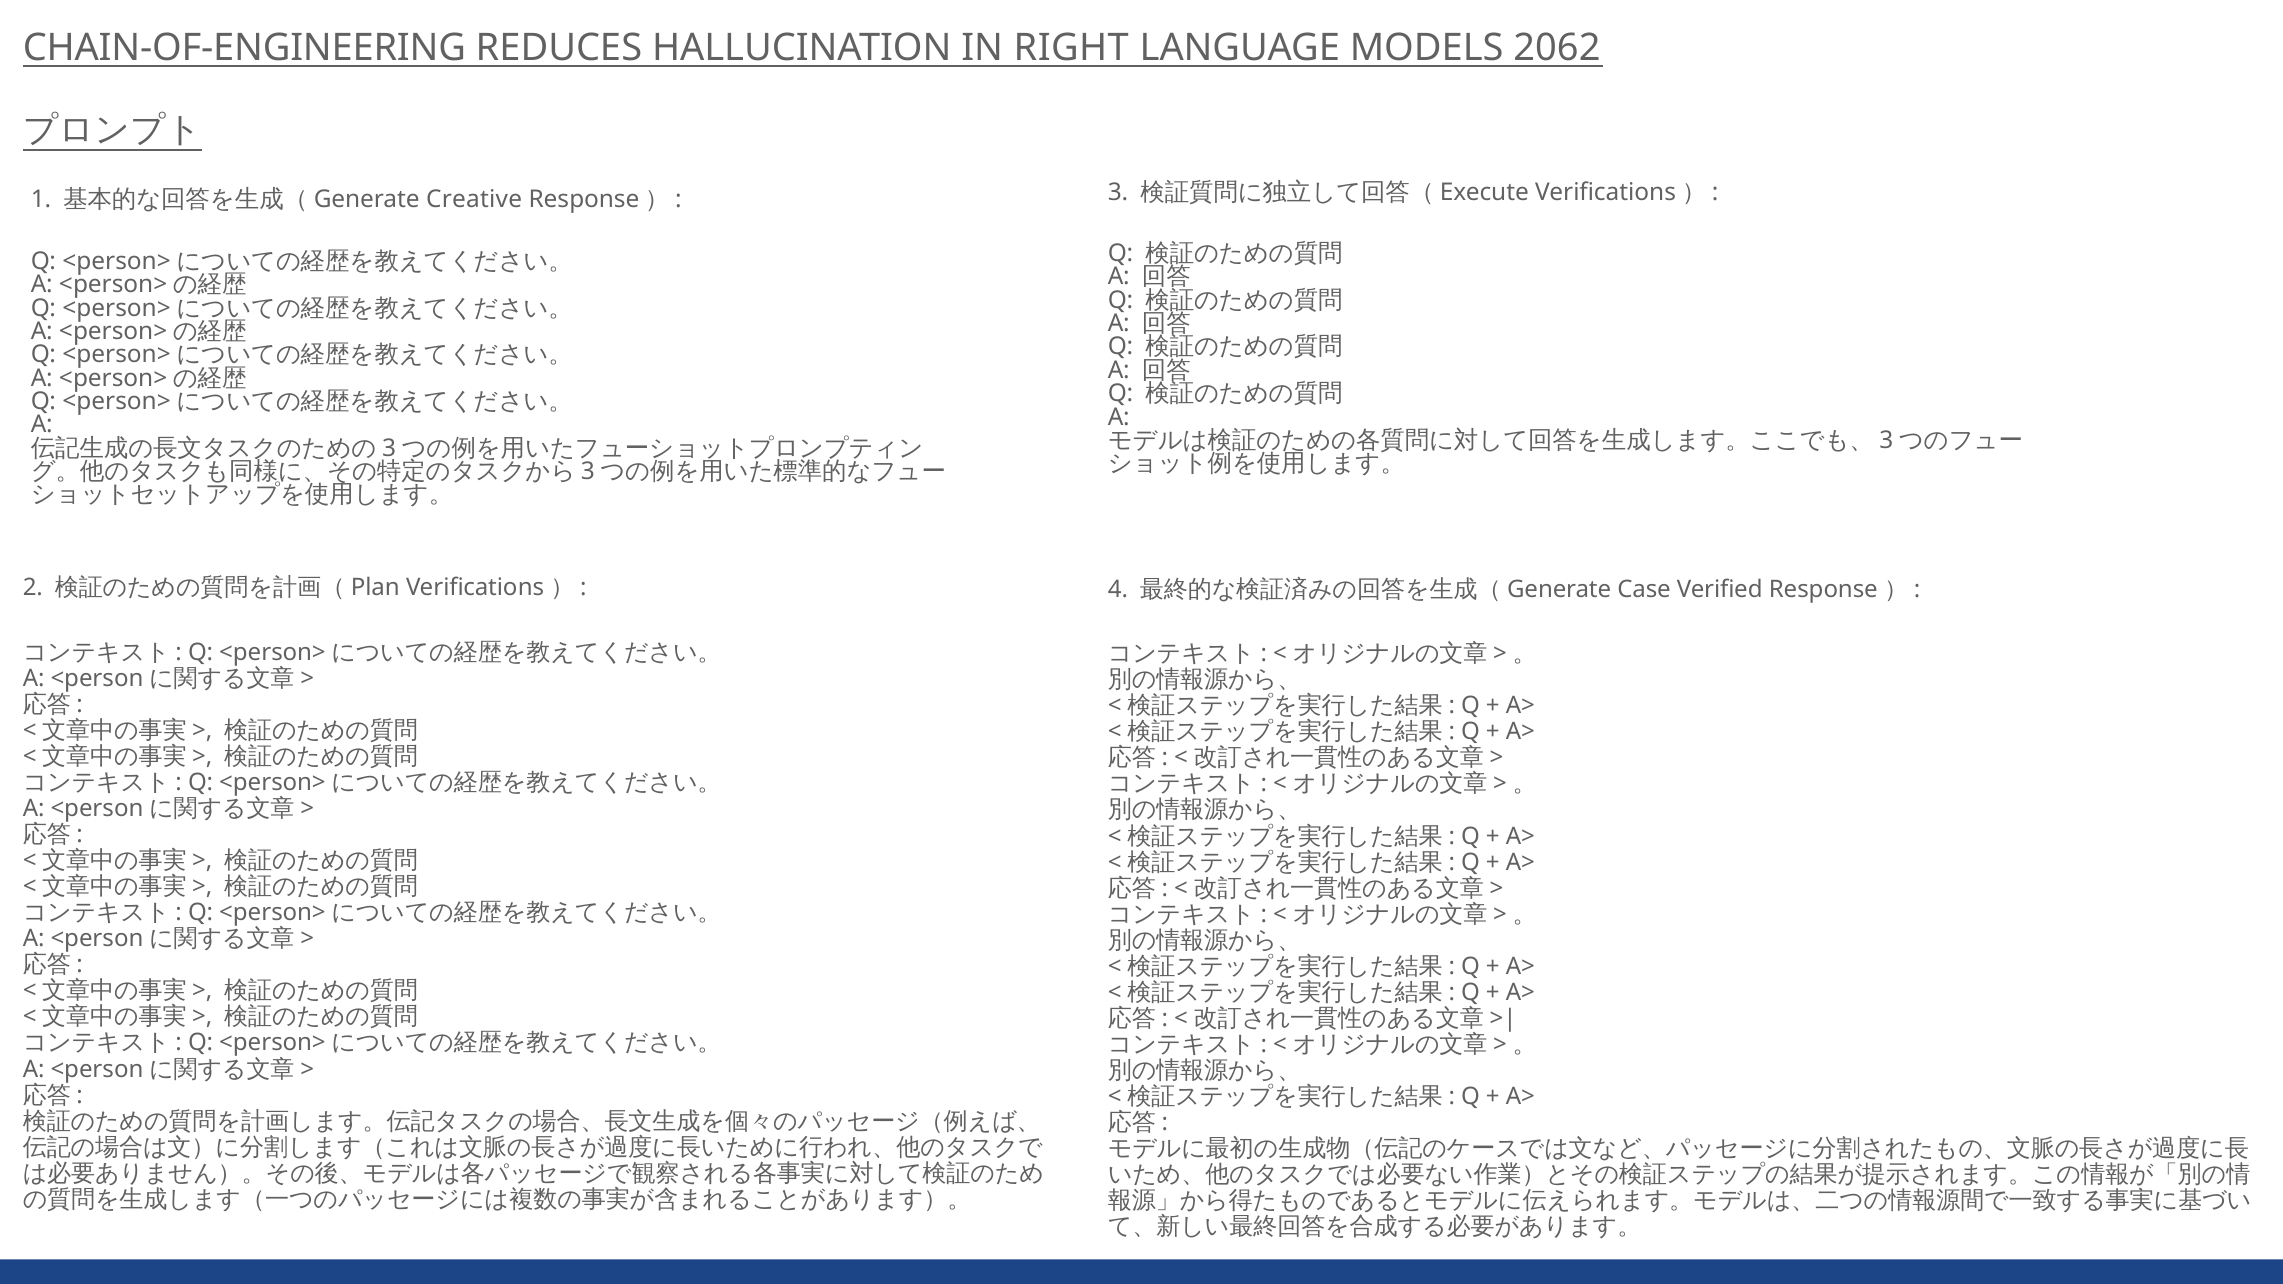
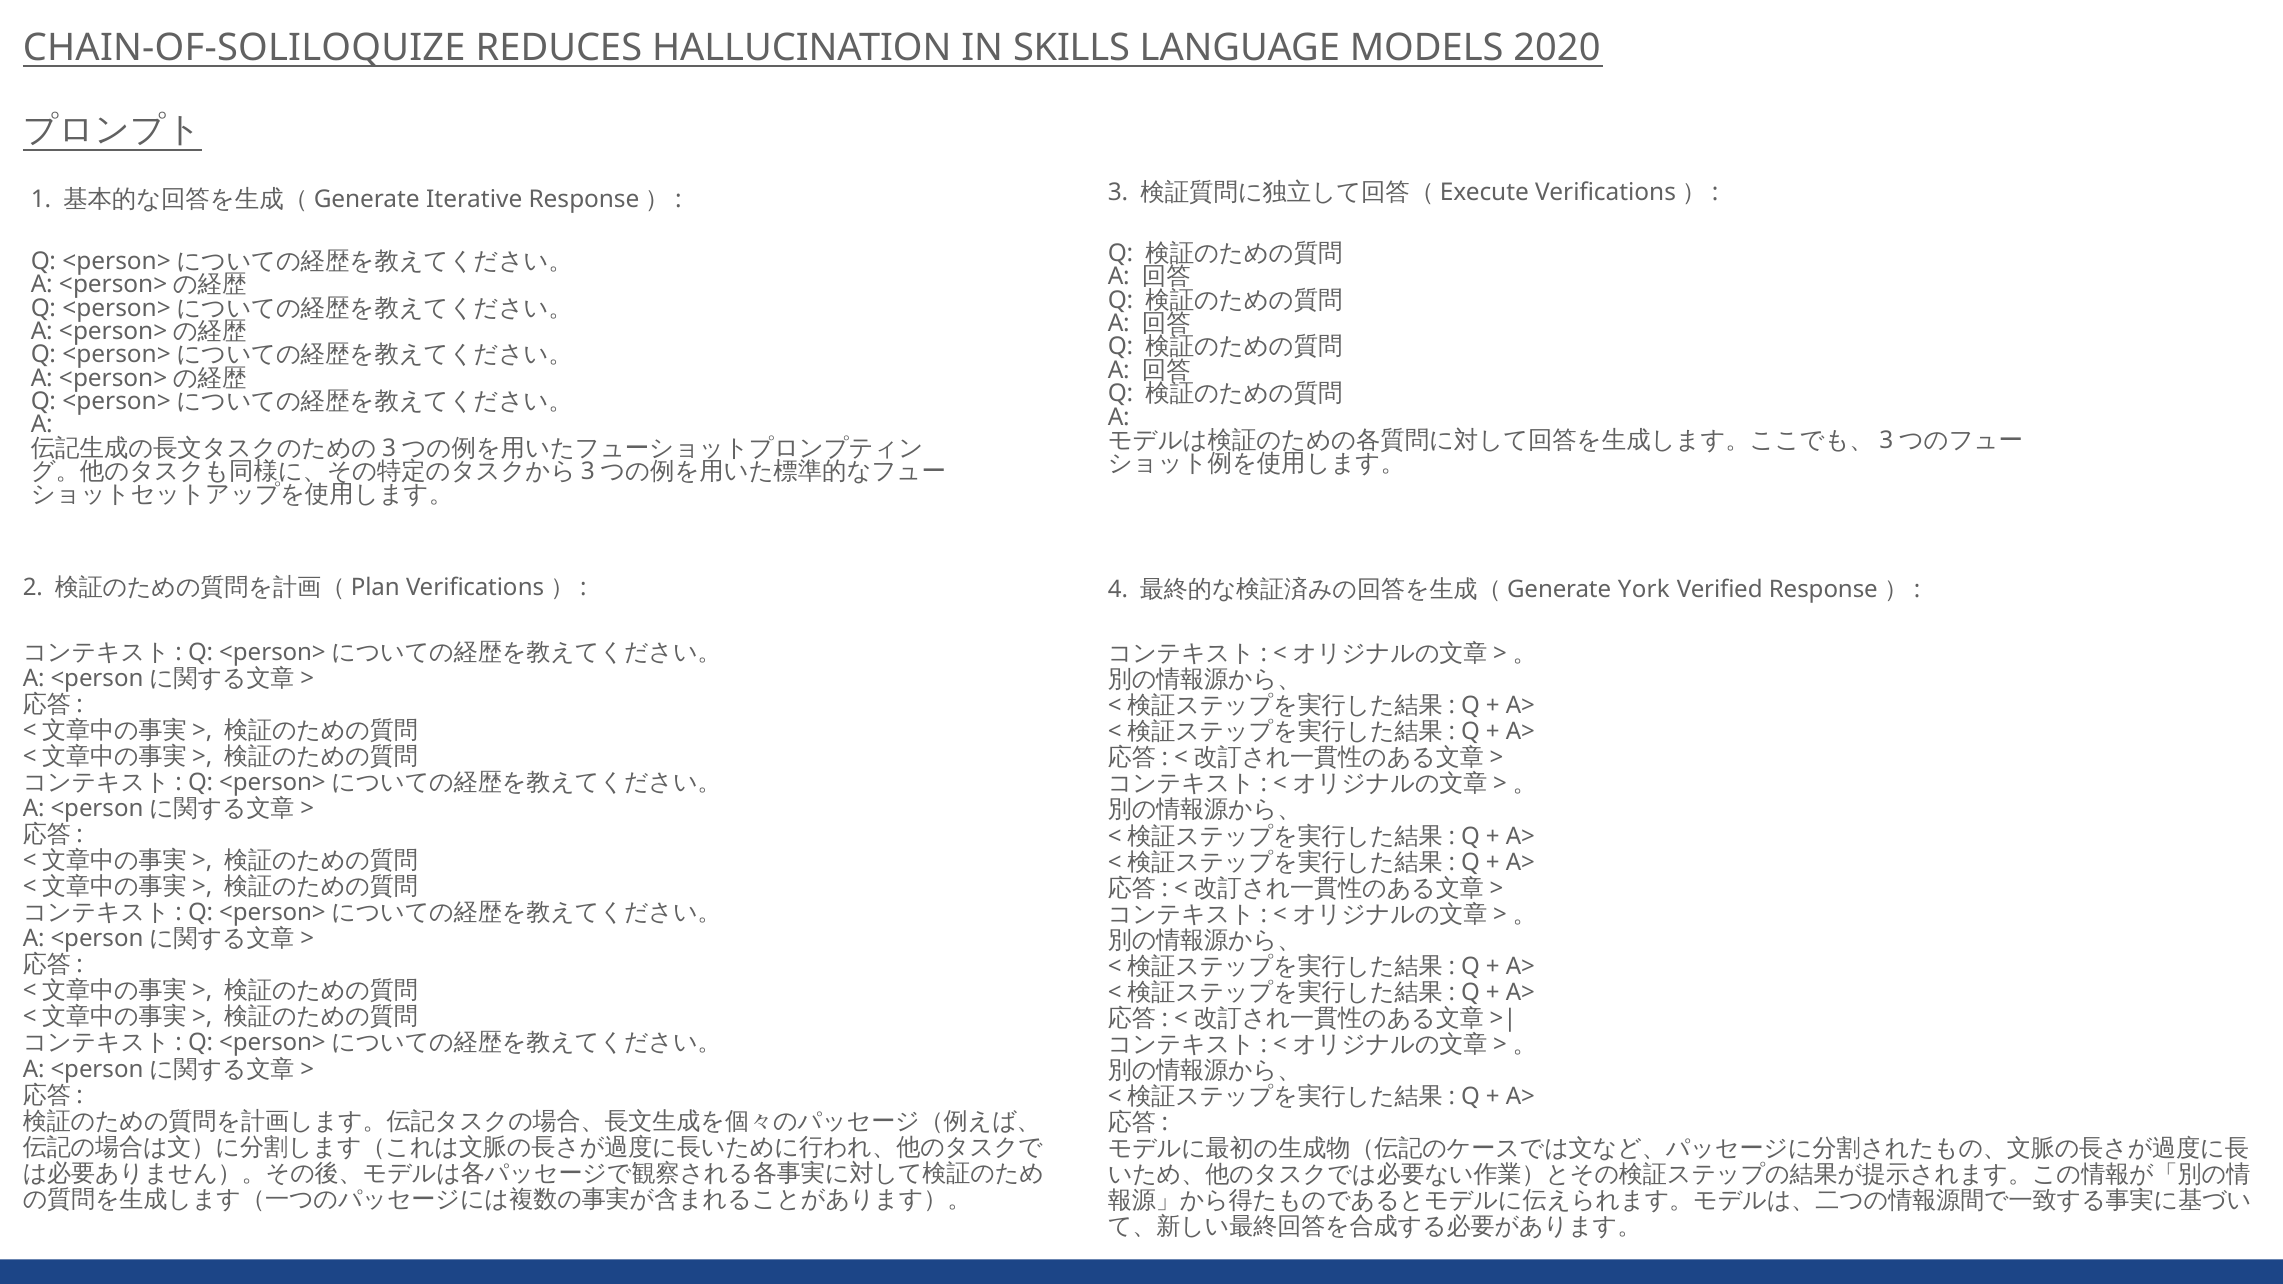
CHAIN-OF-ENGINEERING: CHAIN-OF-ENGINEERING -> CHAIN-OF-SOLILOQUIZE (244, 48)
RIGHT: RIGHT -> SKILLS (1072, 48)
2062: 2062 -> 2020 (1557, 48)
Creative: Creative -> Iterative (474, 200)
Case: Case -> York (1644, 590)
